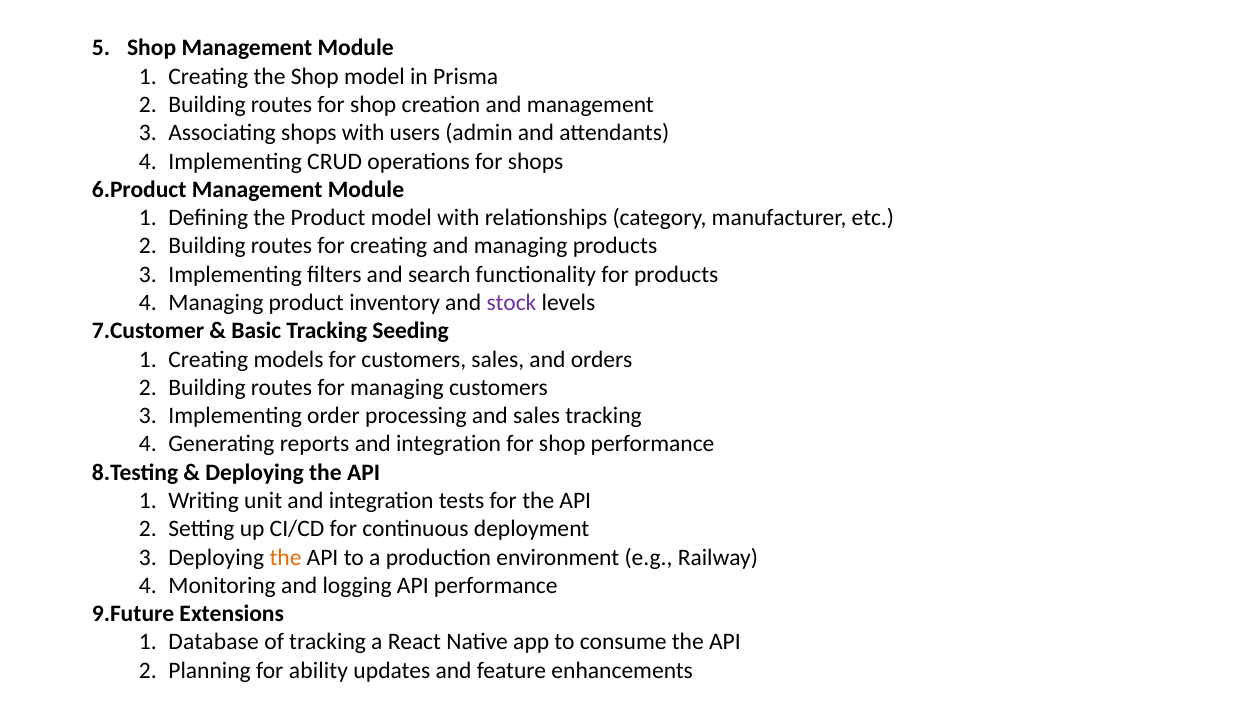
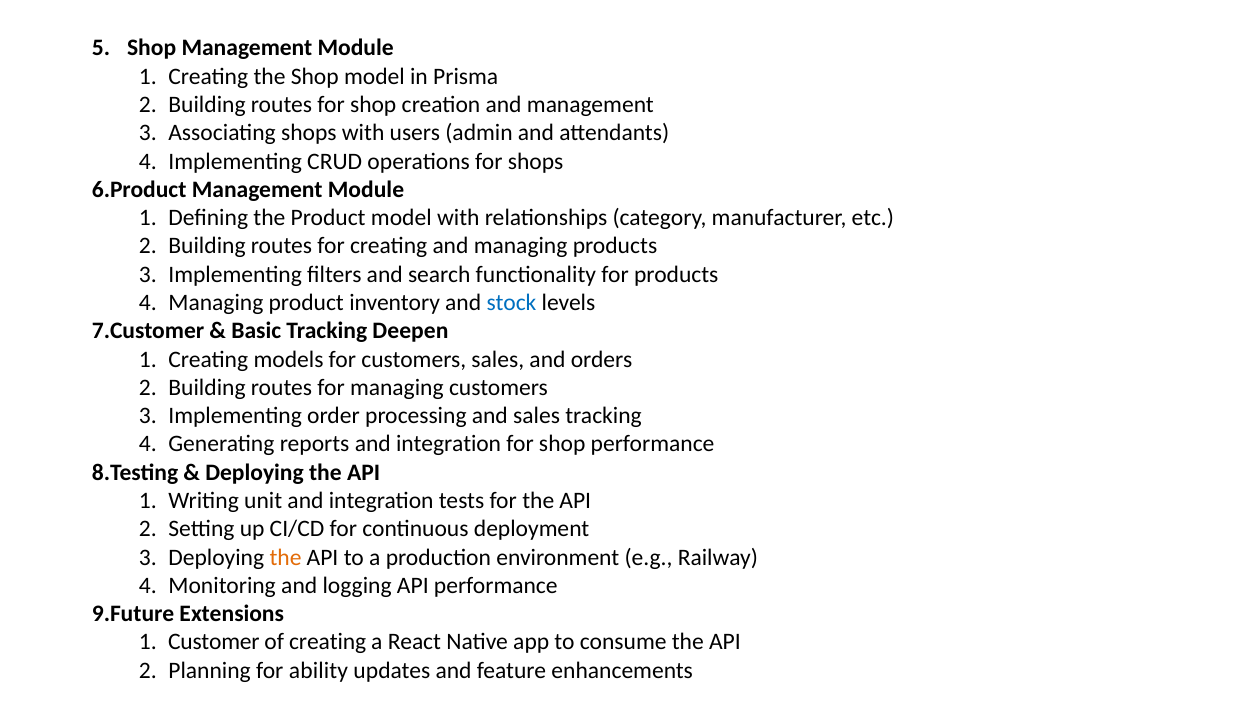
stock colour: purple -> blue (511, 303)
Seeding: Seeding -> Deepen (410, 331)
Database: Database -> Customer (214, 642)
of tracking: tracking -> creating (328, 642)
